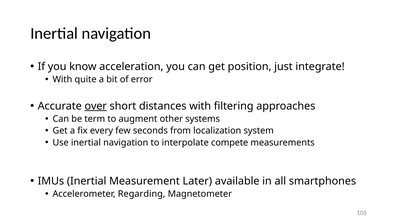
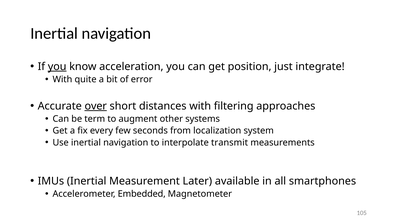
you underline: none -> present (57, 67)
compete: compete -> transmit (230, 143)
Regarding: Regarding -> Embedded (142, 194)
